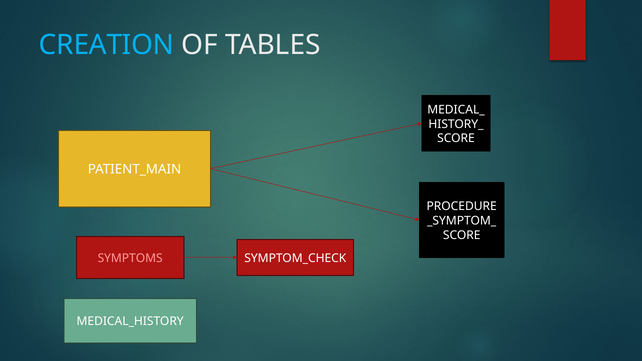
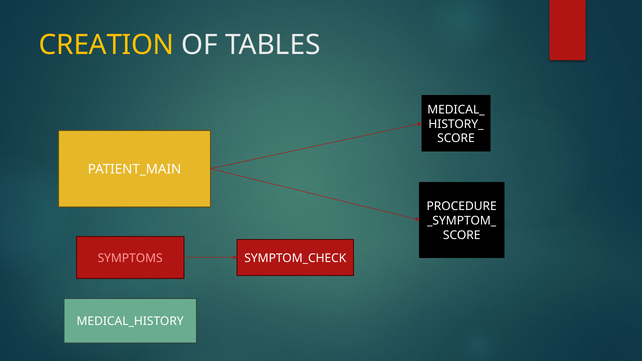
CREATION colour: light blue -> yellow (107, 45)
